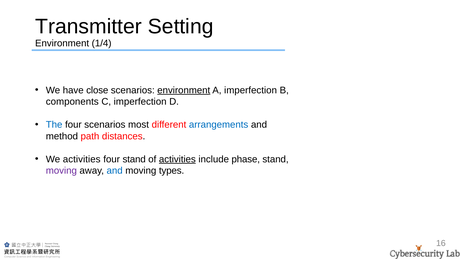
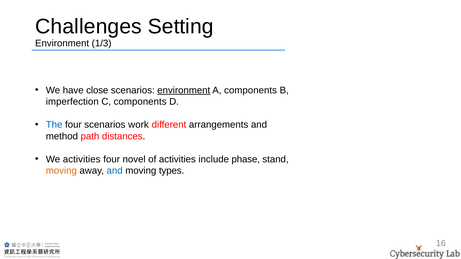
Transmitter: Transmitter -> Challenges (89, 27)
1/4: 1/4 -> 1/3 (102, 43)
A imperfection: imperfection -> components (251, 90)
components: components -> imperfection (72, 102)
C imperfection: imperfection -> components (140, 102)
most: most -> work (139, 125)
arrangements colour: blue -> black (219, 125)
four stand: stand -> novel (134, 159)
activities underline: present -> none (177, 159)
moving colour: purple -> orange (61, 171)
